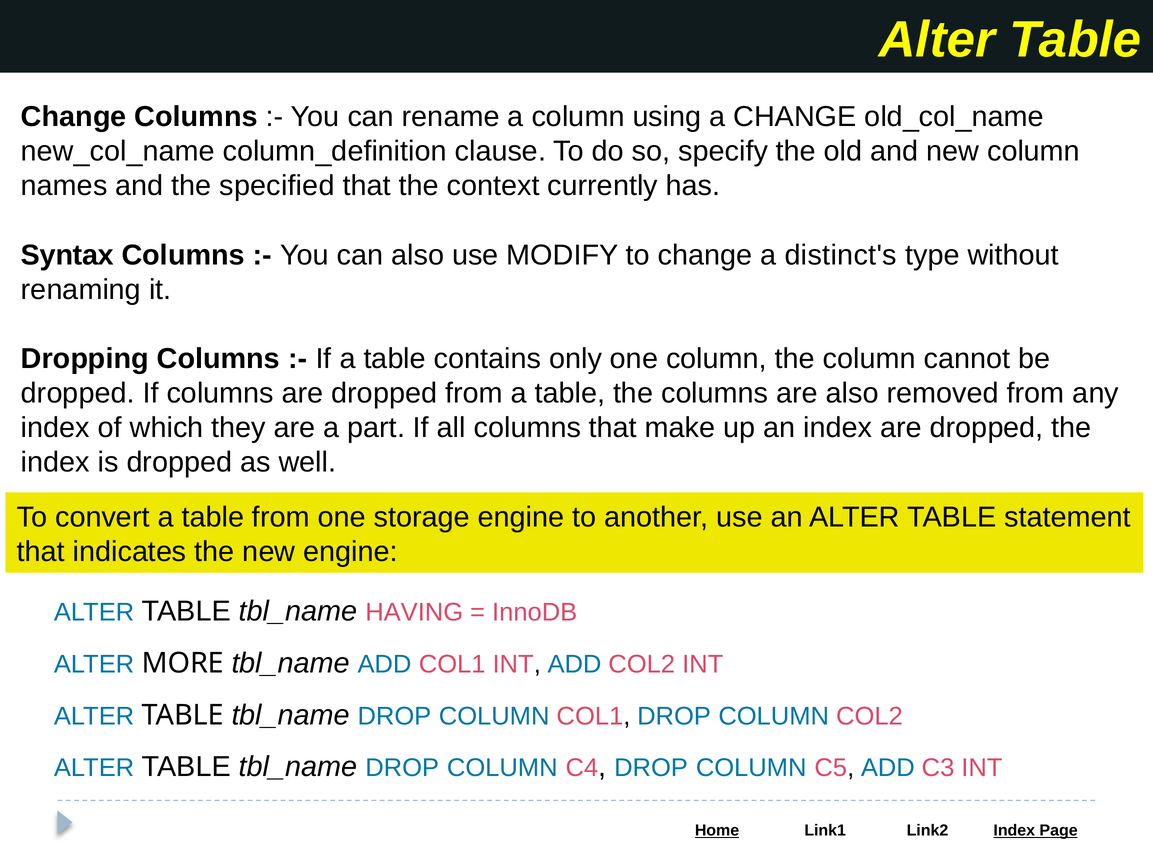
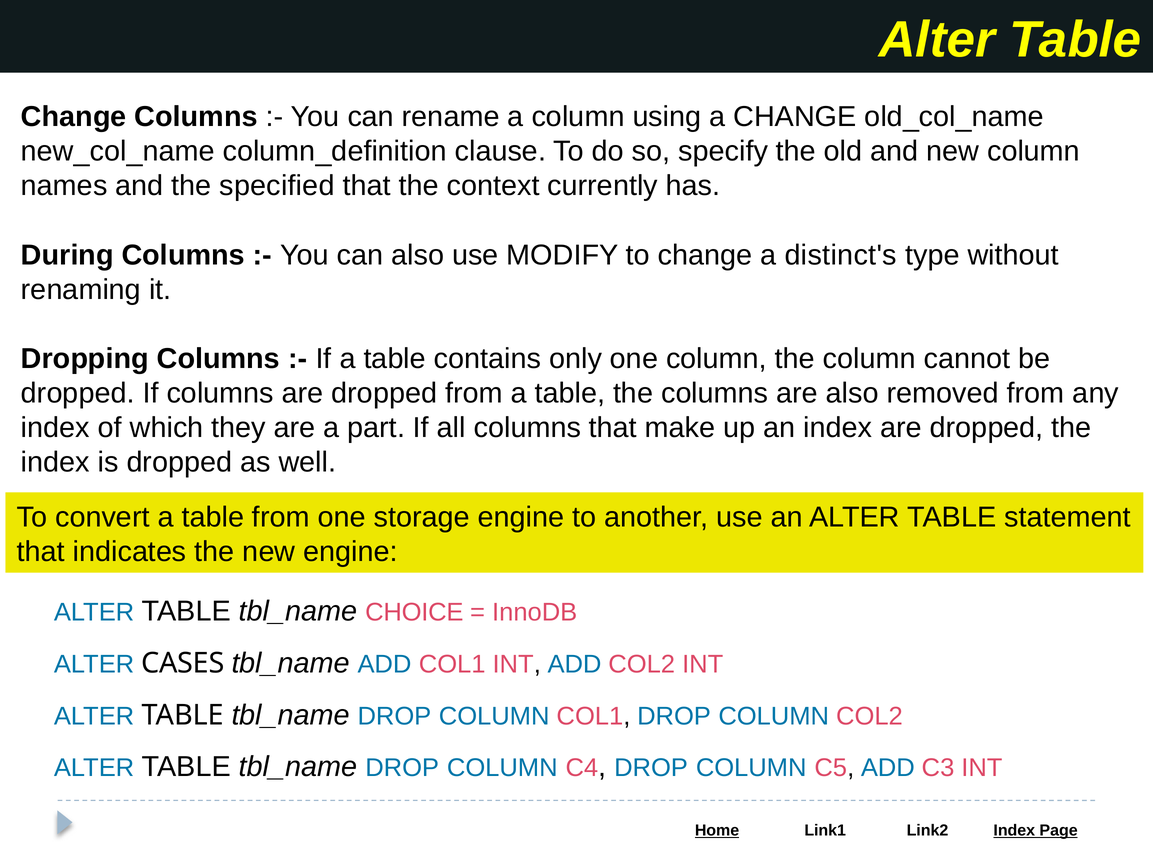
Syntax: Syntax -> During (67, 255)
HAVING: HAVING -> CHOICE (414, 613)
MORE: MORE -> CASES (183, 664)
